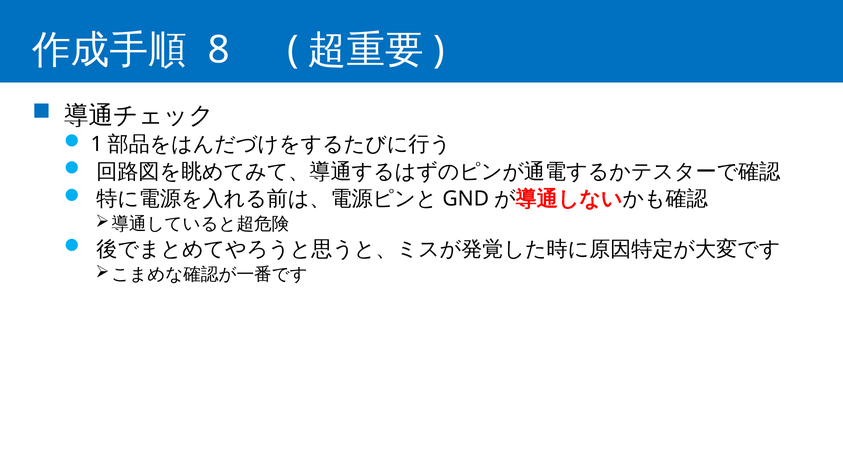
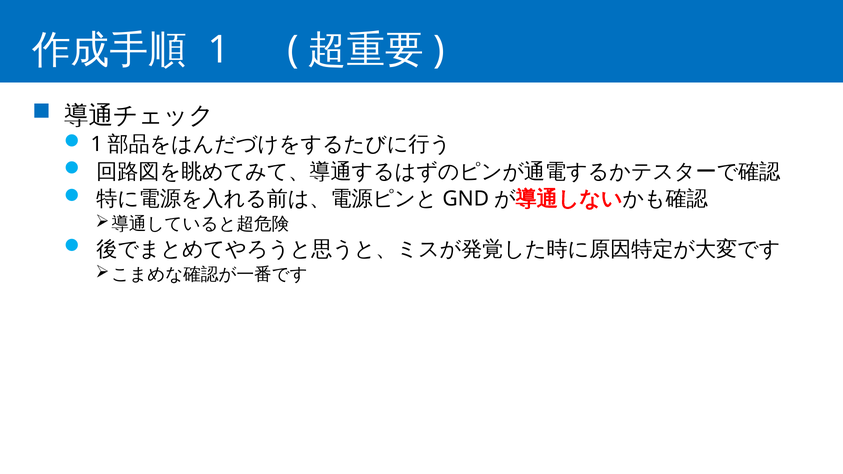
8: 8 -> 1 (219, 50)
